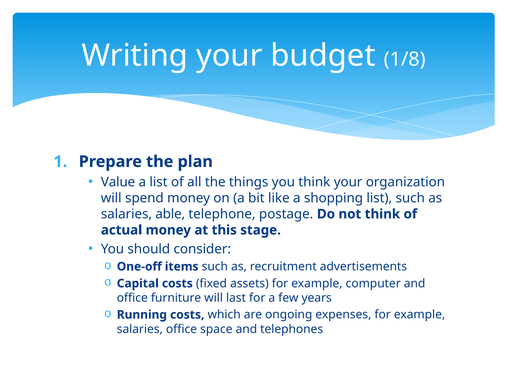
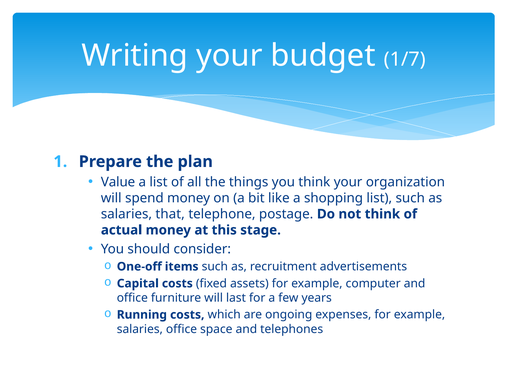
1/8: 1/8 -> 1/7 (405, 59)
able: able -> that (170, 214)
